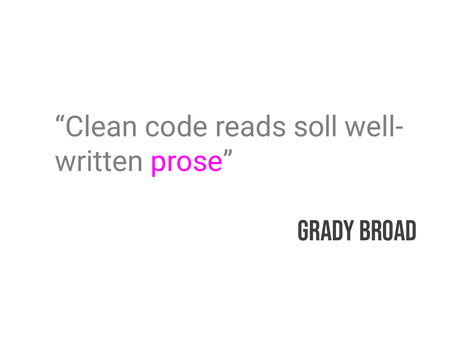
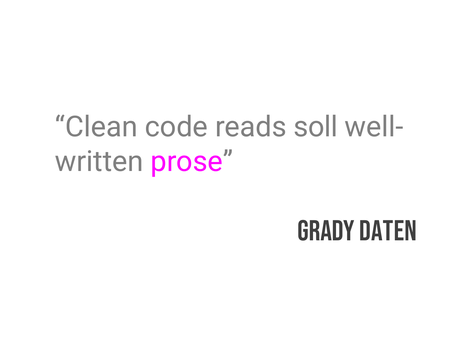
Broad: Broad -> Daten (388, 231)
